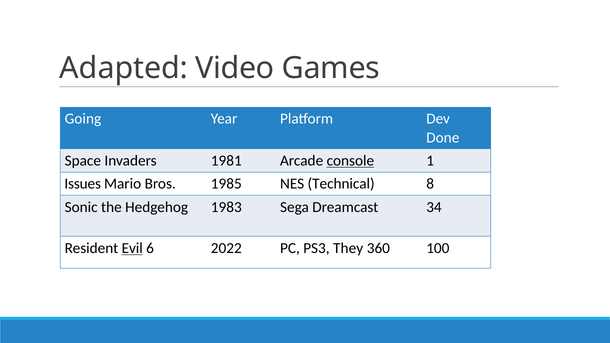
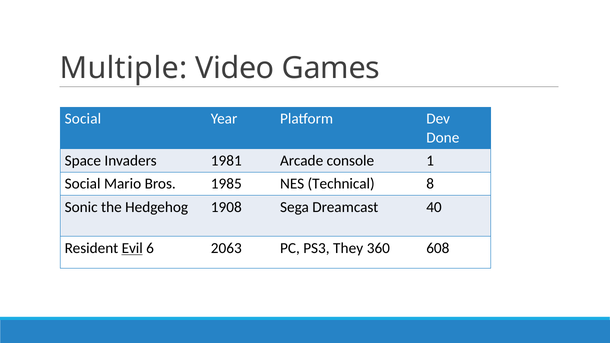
Adapted: Adapted -> Multiple (124, 68)
Going: Going -> Social (83, 119)
console underline: present -> none (350, 161)
Issues: Issues -> Social (83, 184)
1983: 1983 -> 1908 (226, 207)
34: 34 -> 40 (434, 207)
2022: 2022 -> 2063 (226, 248)
100: 100 -> 608 (438, 248)
